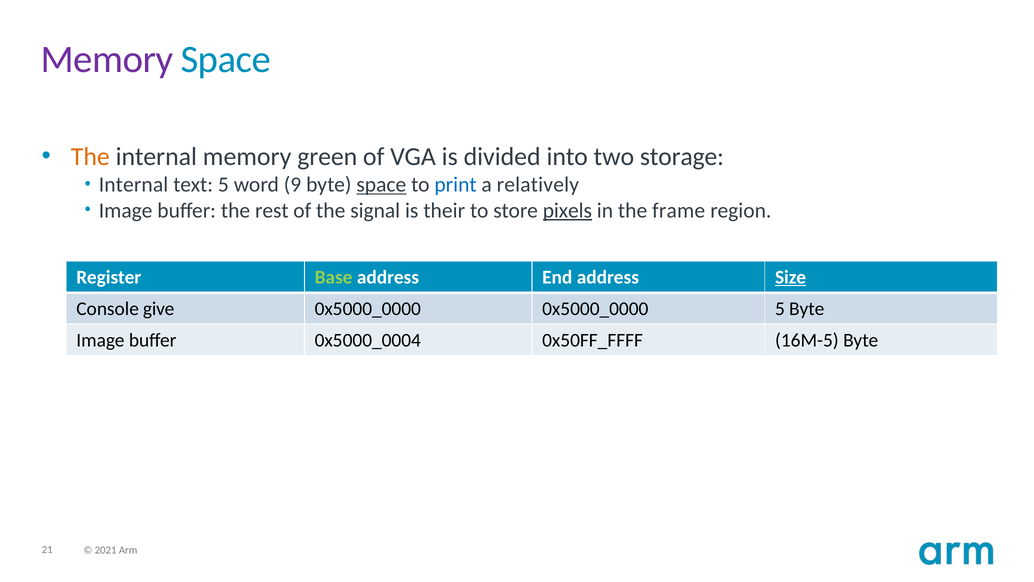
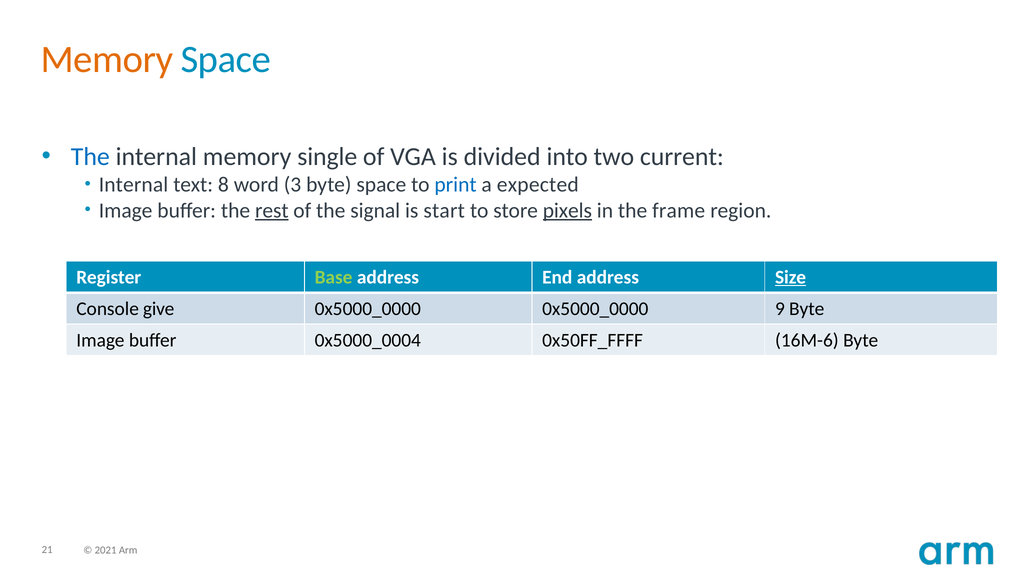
Memory colour: purple -> orange (107, 59)
The colour: orange -> blue (90, 156)
green: green -> single (327, 156)
storage: storage -> current (682, 156)
text 5: 5 -> 8 (223, 185)
9: 9 -> 3 (293, 185)
space underline: present -> none (381, 185)
relatively: relatively -> expected (538, 185)
rest underline: none -> present (272, 210)
their: their -> start (444, 210)
5: 5 -> 9 (780, 308)
16M-5: 16M-5 -> 16M-6 (807, 340)
